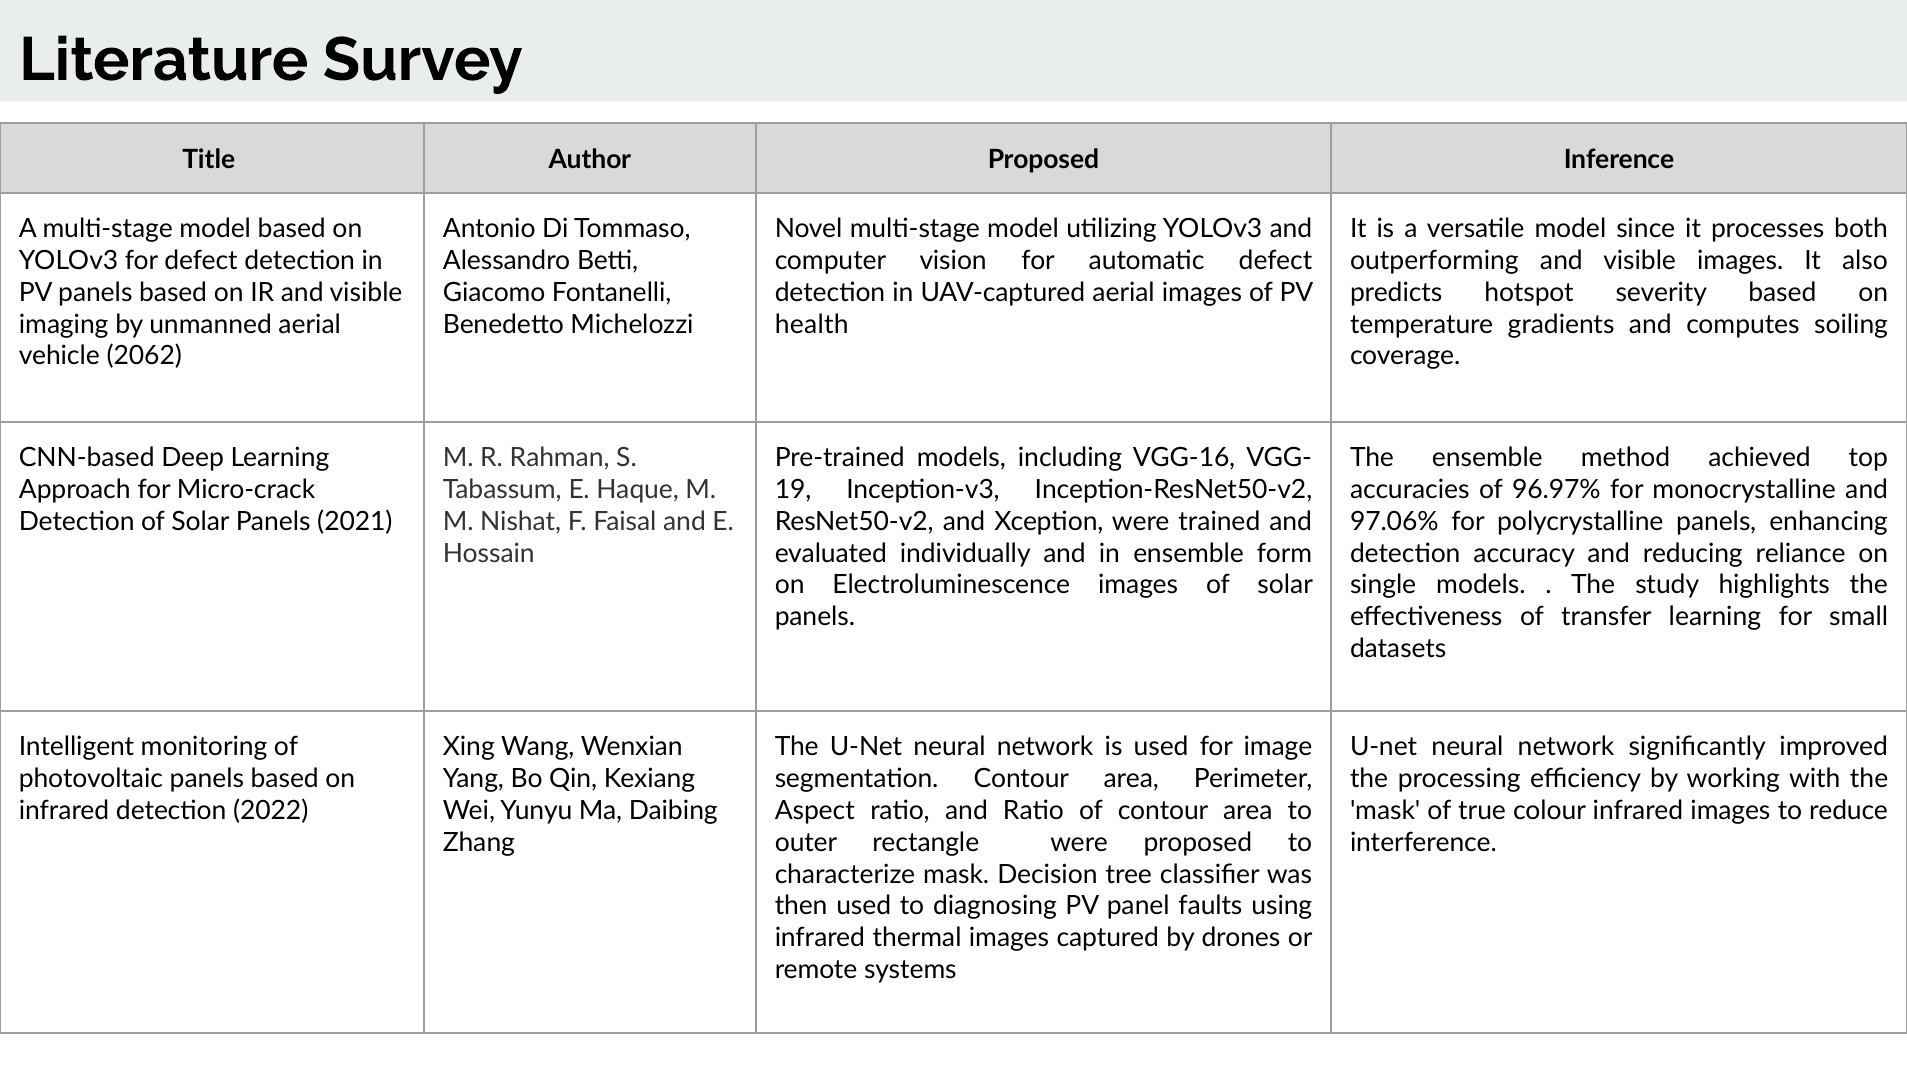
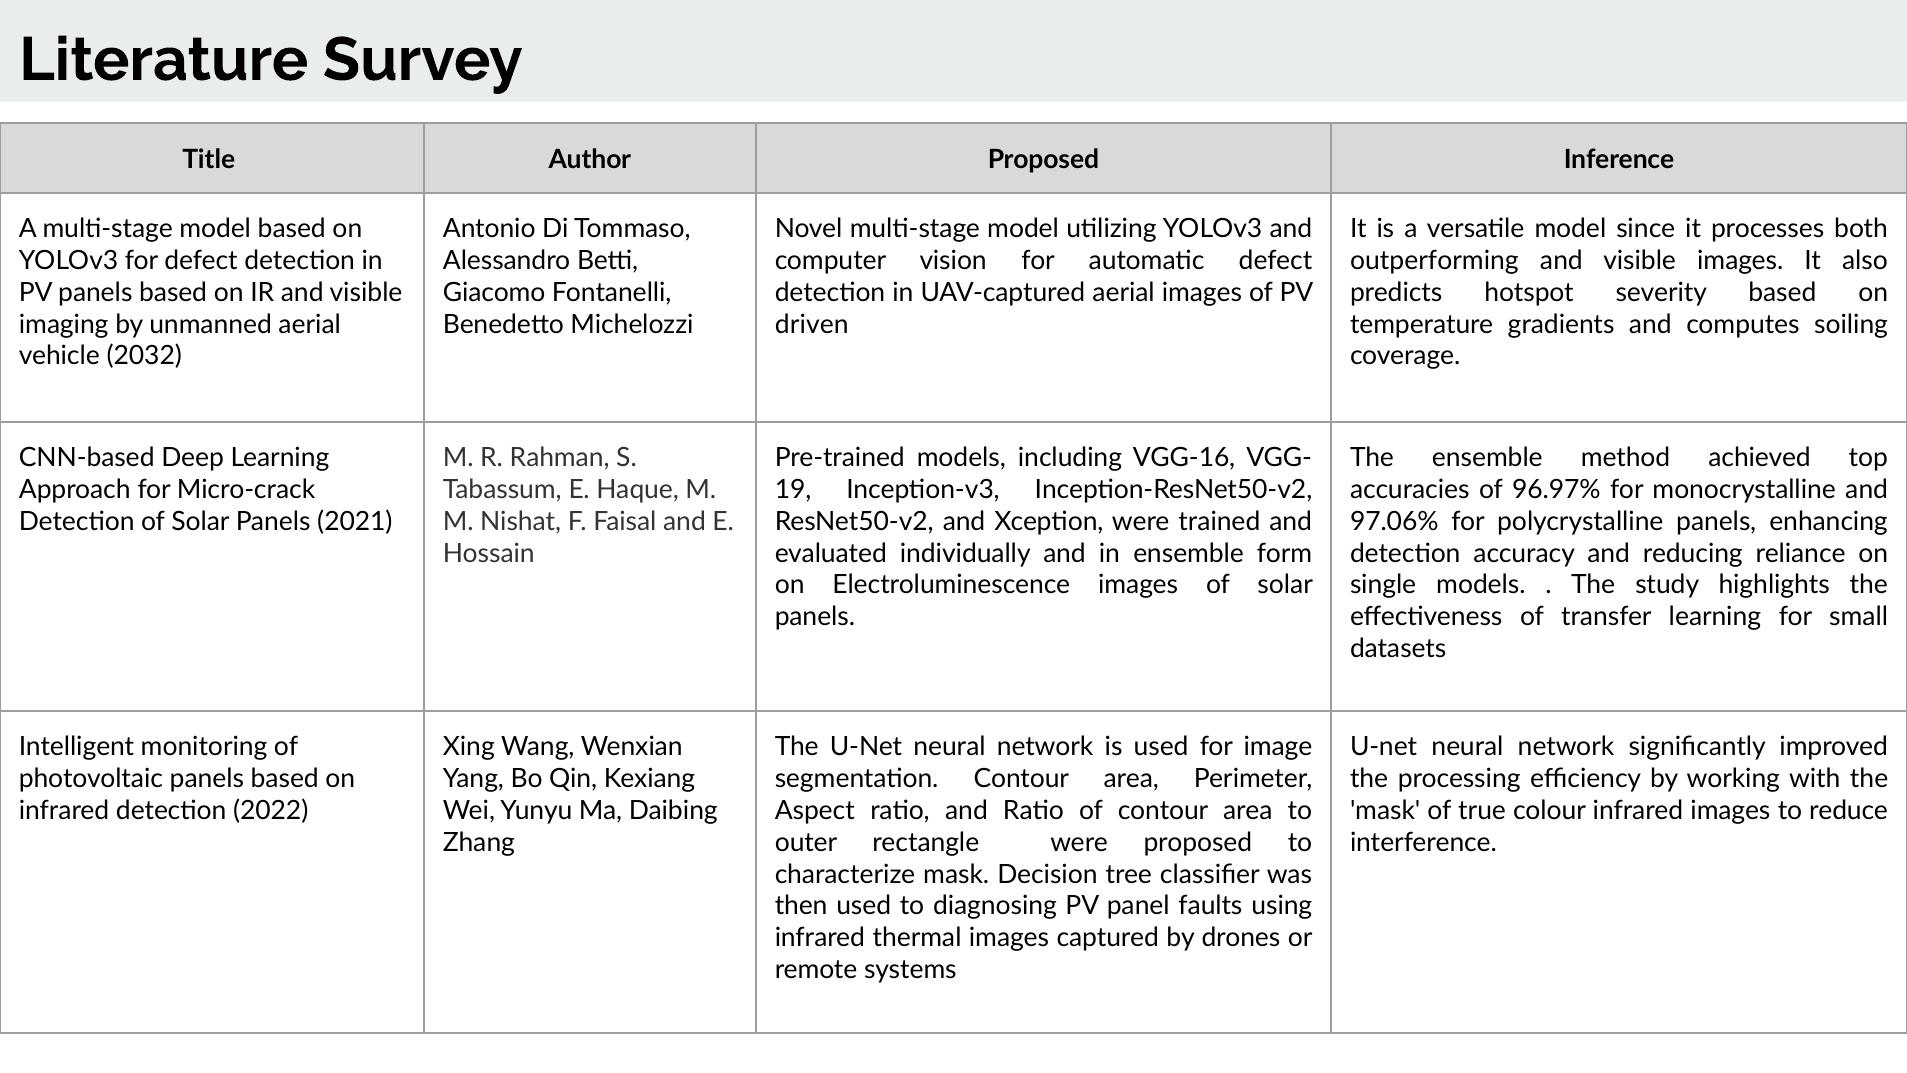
health: health -> driven (812, 324)
2062: 2062 -> 2032 (144, 356)
